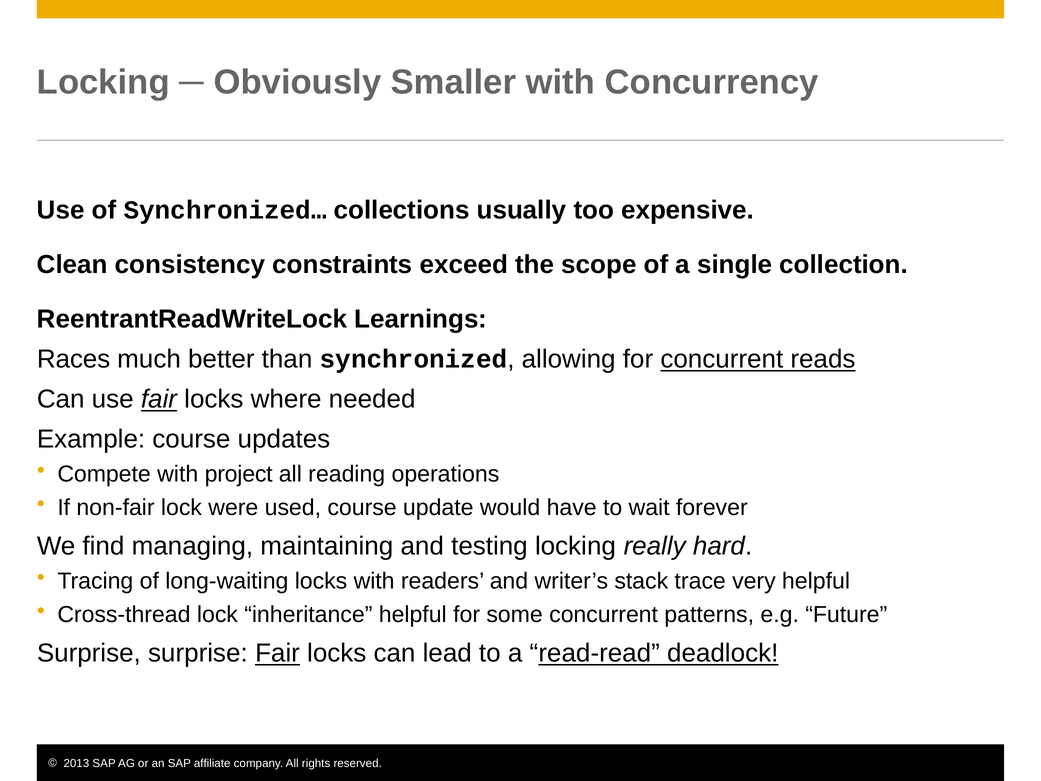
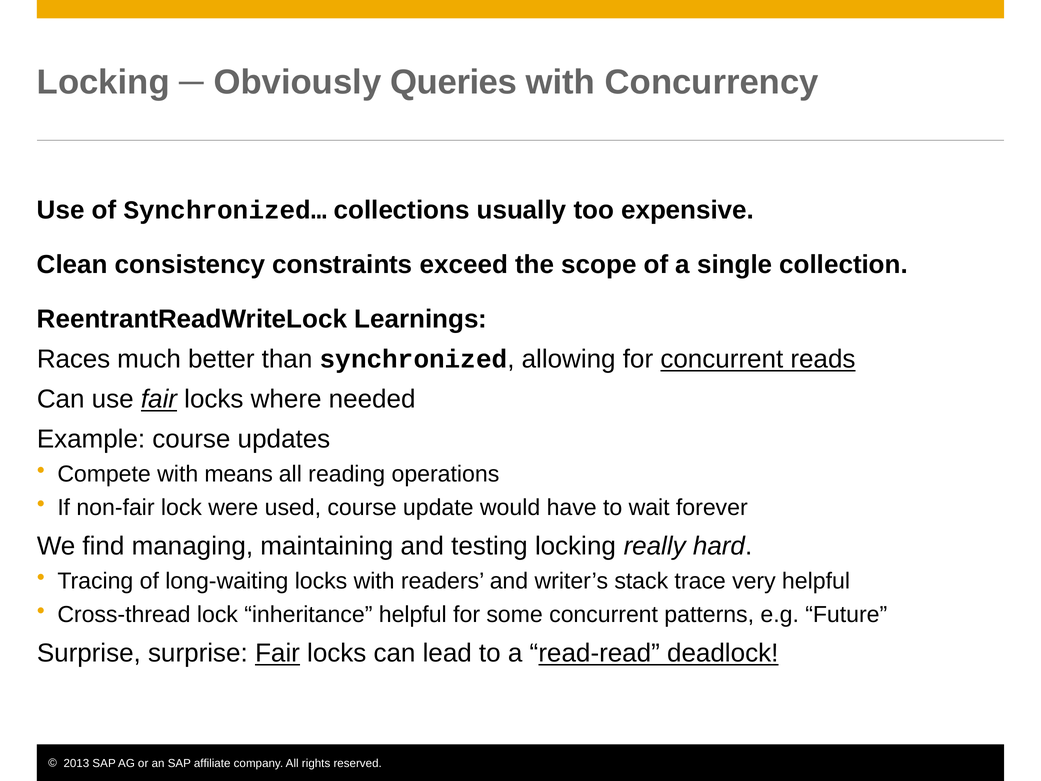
Smaller: Smaller -> Queries (454, 82)
project: project -> means (239, 474)
